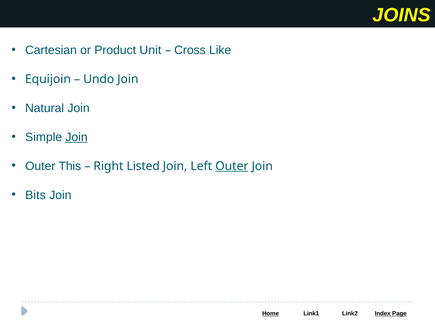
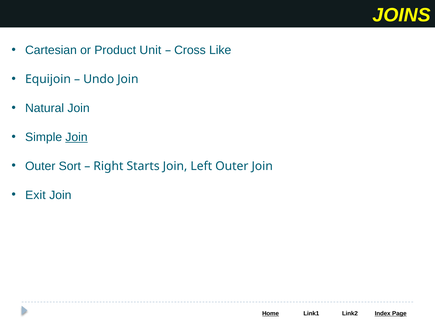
This: This -> Sort (70, 166)
Listed: Listed -> Starts (143, 166)
Outer underline: present -> none (232, 166)
Bits: Bits -> Exit (35, 195)
